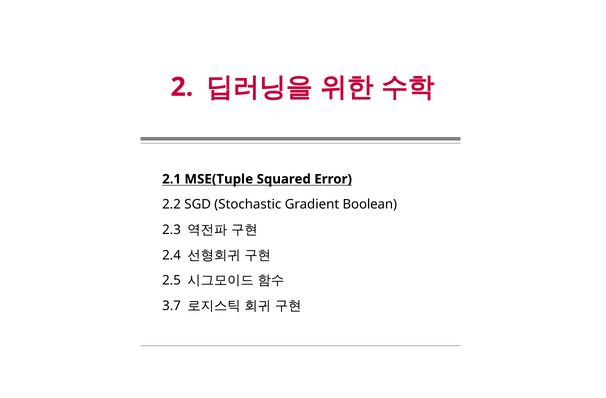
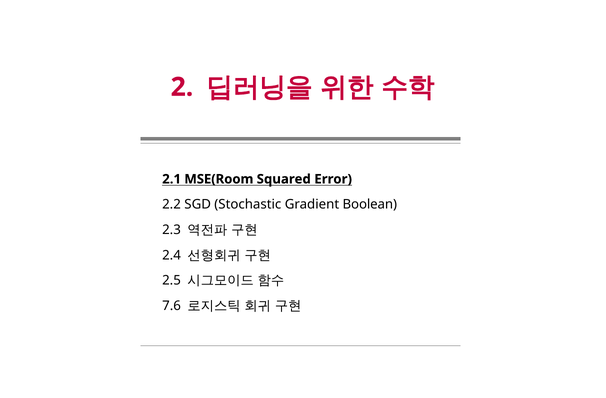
MSE(Tuple: MSE(Tuple -> MSE(Room (219, 179)
3.7: 3.7 -> 7.6 (172, 306)
